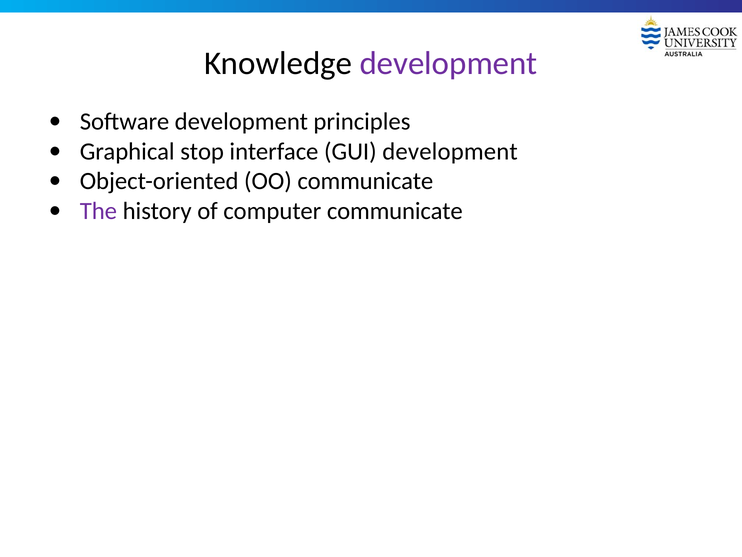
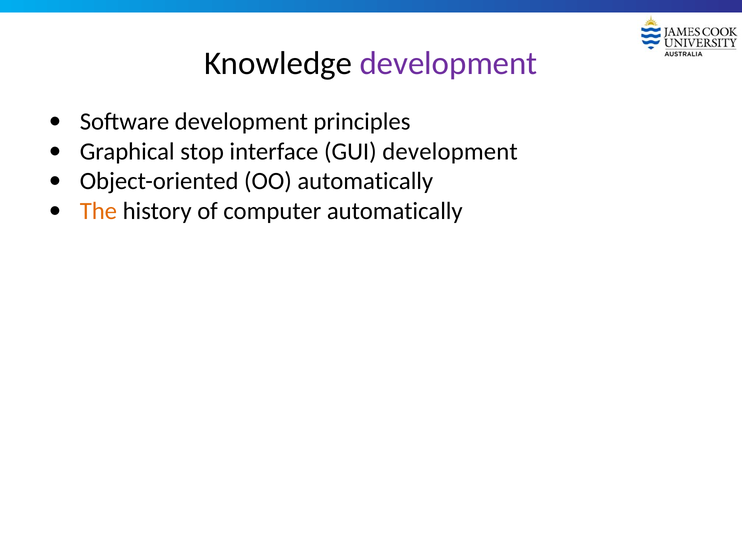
OO communicate: communicate -> automatically (365, 181)
The colour: purple -> orange (98, 211)
computer communicate: communicate -> automatically (395, 211)
